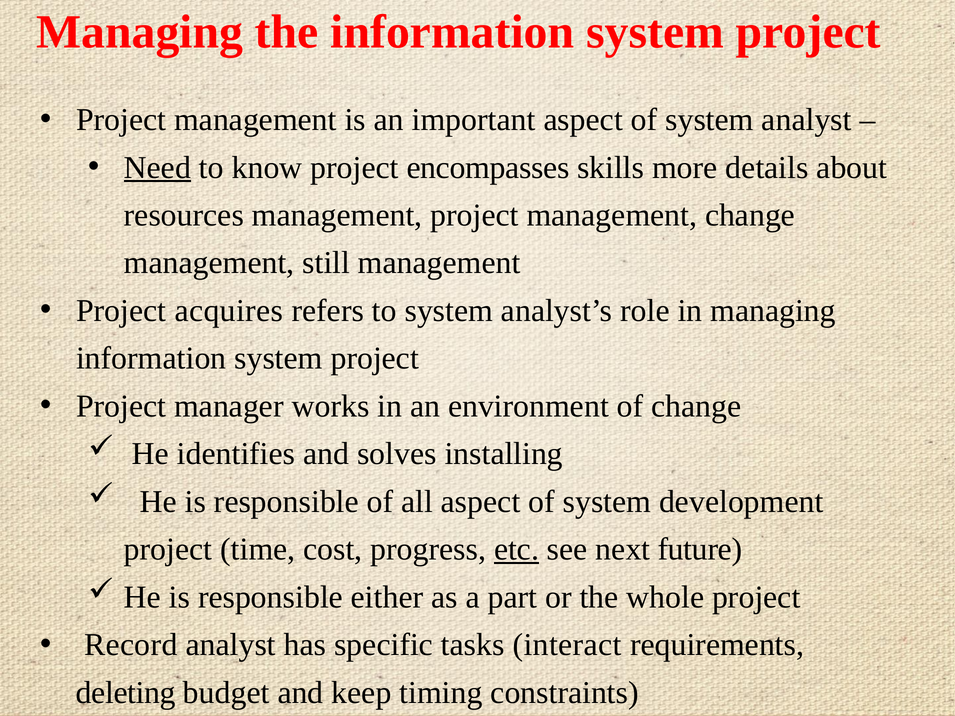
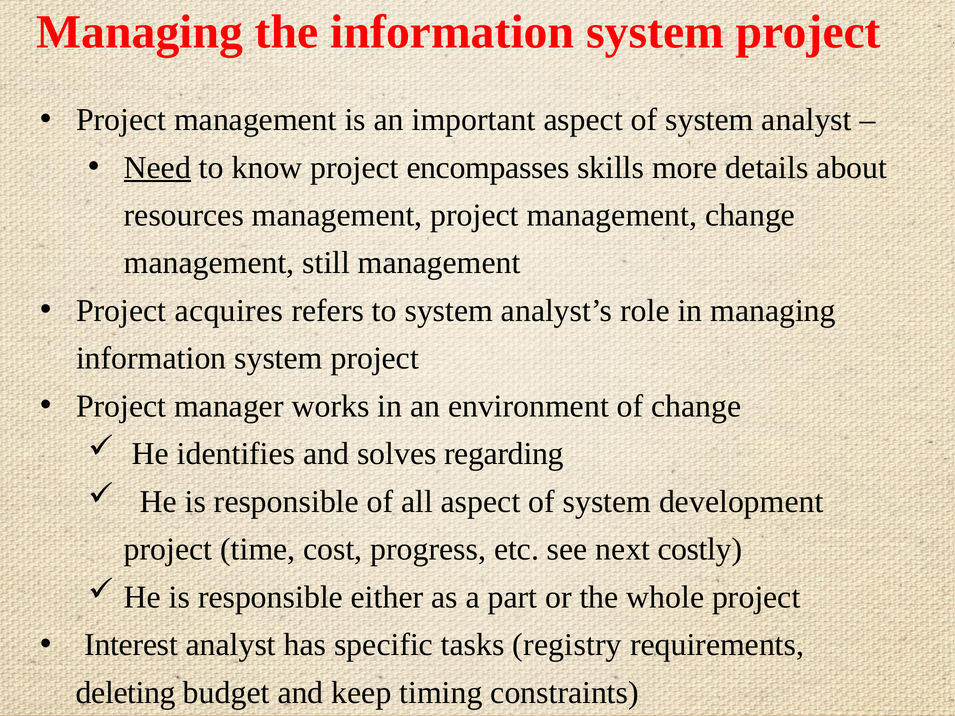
installing: installing -> regarding (504, 454)
etc underline: present -> none (517, 550)
future: future -> costly (700, 550)
Record: Record -> Interest (131, 645)
interact: interact -> registry (567, 645)
